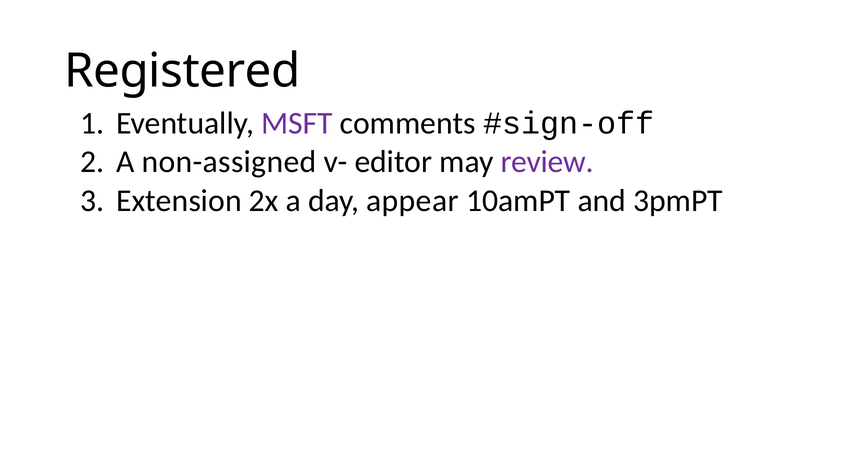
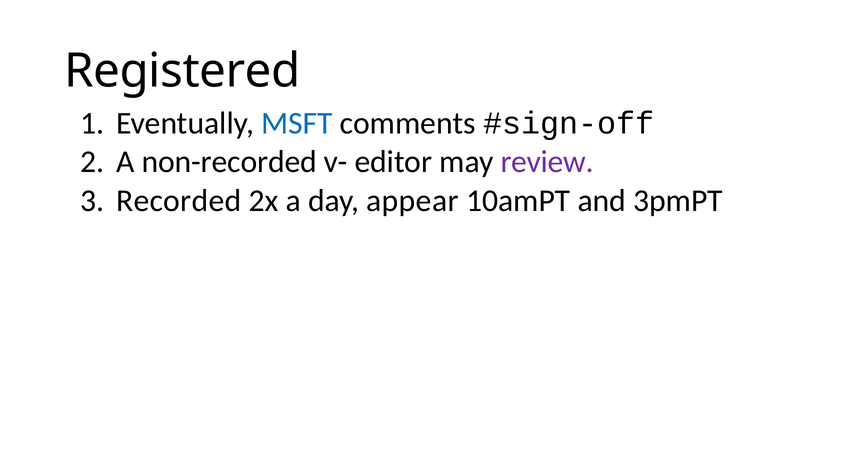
MSFT colour: purple -> blue (297, 123)
non-assigned: non-assigned -> non-recorded (229, 162)
Extension: Extension -> Recorded (179, 201)
